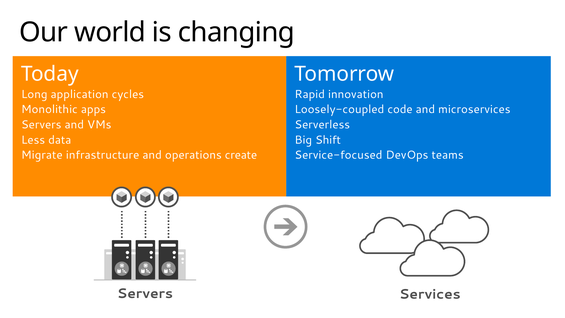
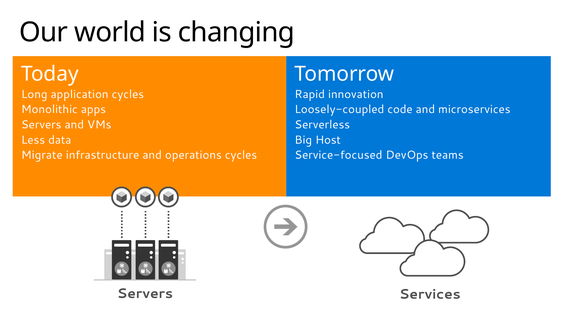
Shift: Shift -> Host (328, 140)
operations create: create -> cycles (241, 155)
